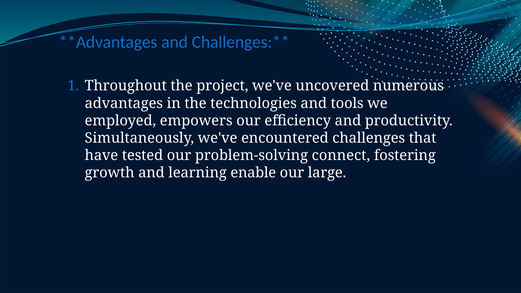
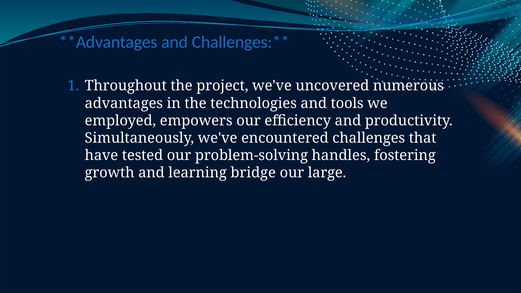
connect: connect -> handles (341, 155)
enable: enable -> bridge (253, 173)
